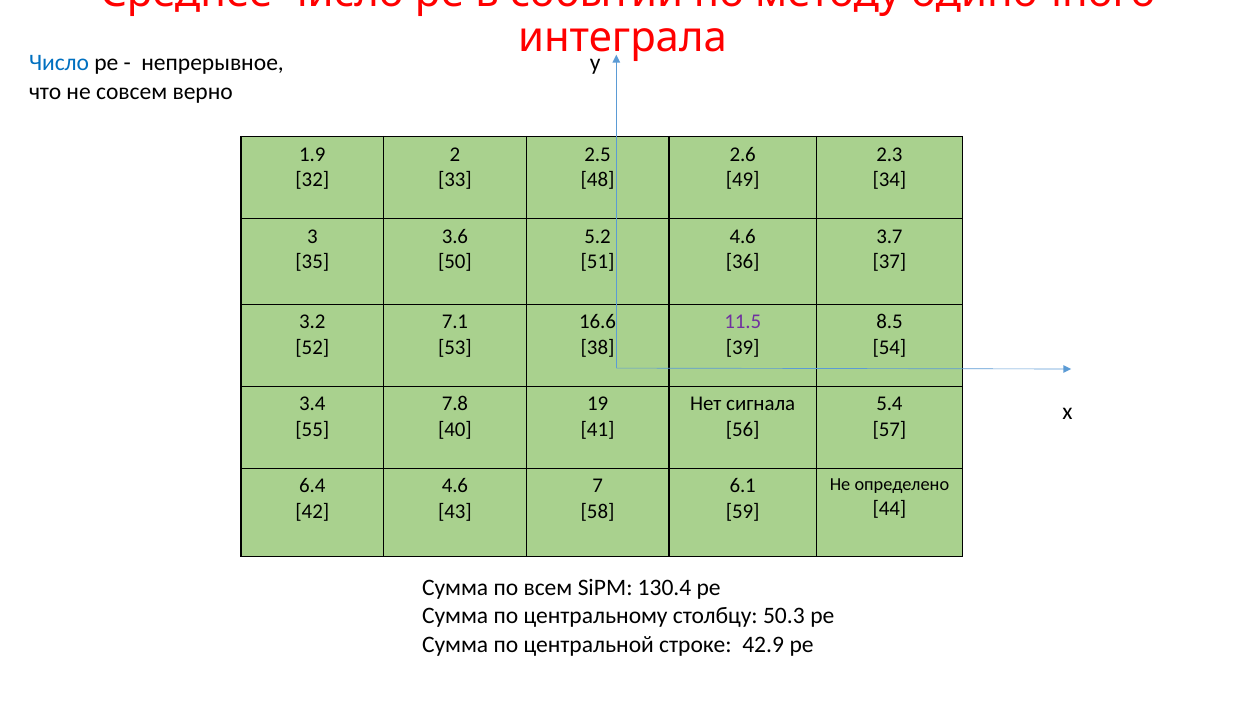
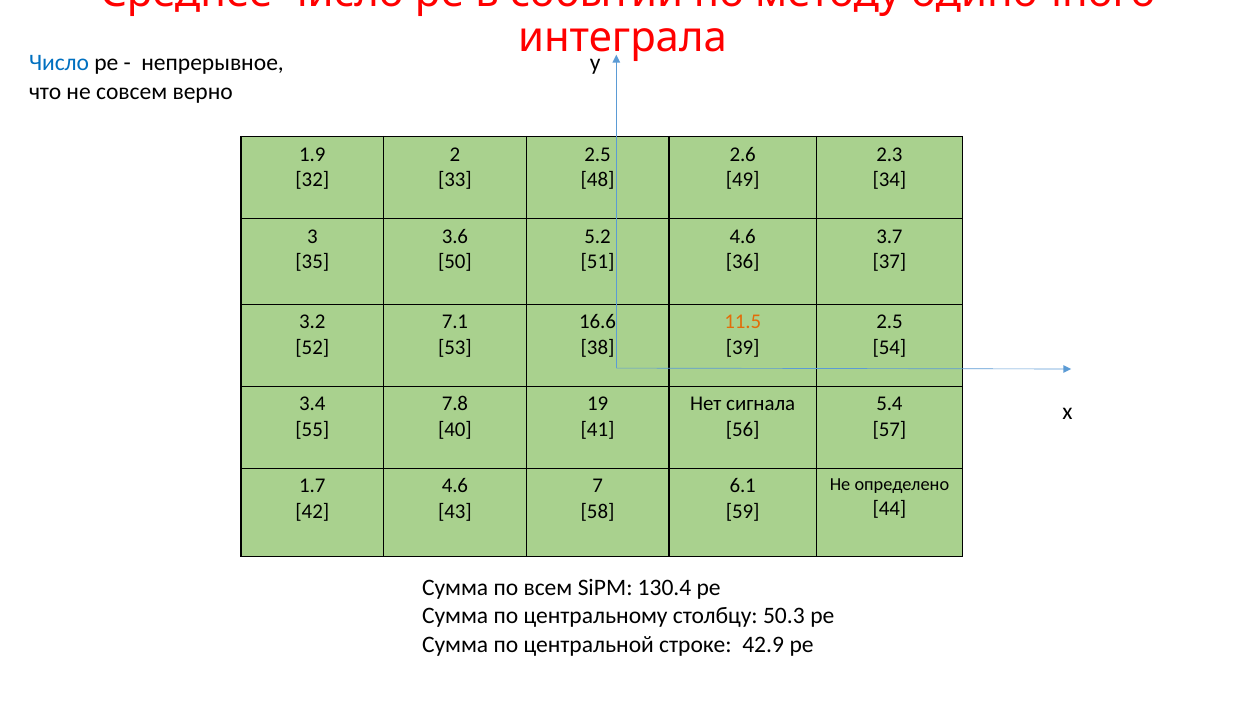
11.5 colour: purple -> orange (743, 322)
8.5: 8.5 -> 2.5 (889, 322)
6.4: 6.4 -> 1.7 (312, 485)
